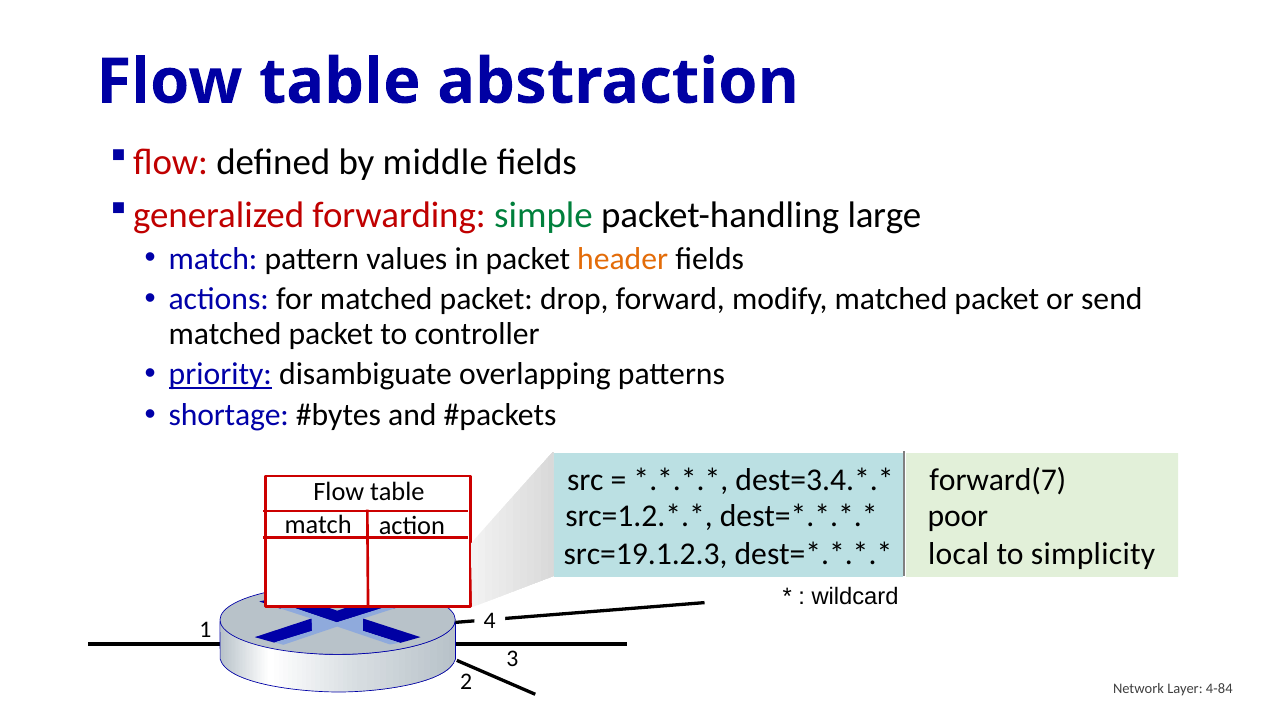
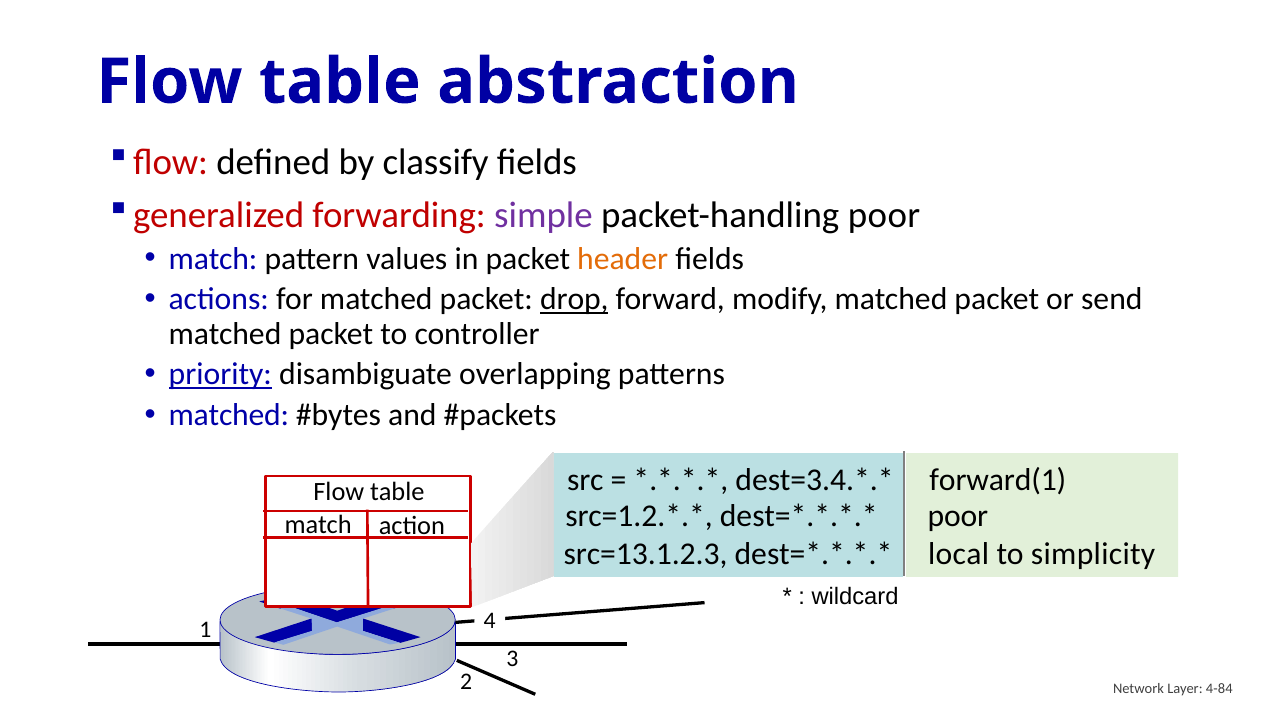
middle: middle -> classify (436, 162)
simple colour: green -> purple (543, 215)
packet-handling large: large -> poor (884, 215)
drop underline: none -> present (574, 300)
shortage: shortage -> matched (229, 415)
forward(7: forward(7 -> forward(1 (998, 480)
src=19.1.2.3: src=19.1.2.3 -> src=13.1.2.3 (646, 554)
